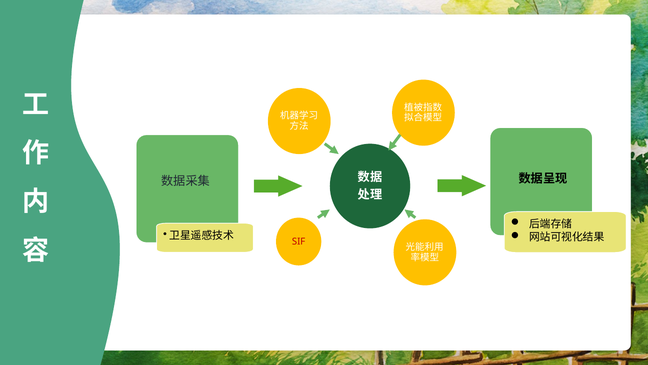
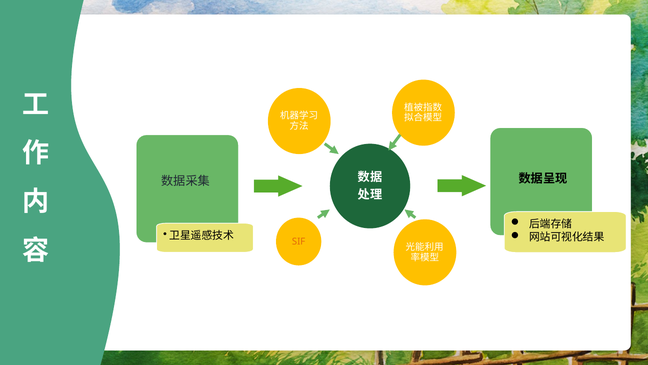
SIF colour: red -> orange (299, 241)
